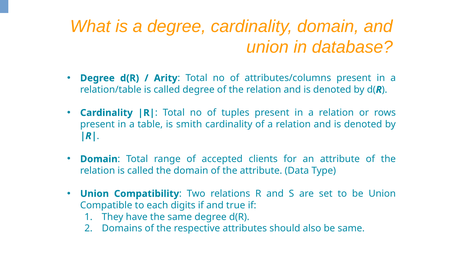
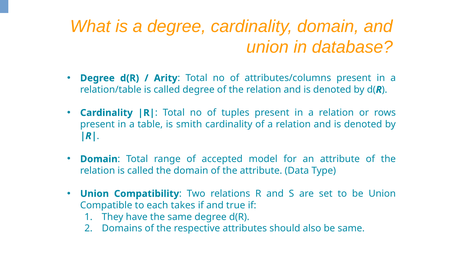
clients: clients -> model (263, 159)
digits: digits -> takes (183, 206)
